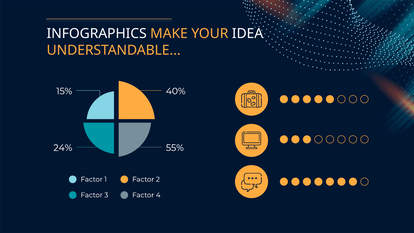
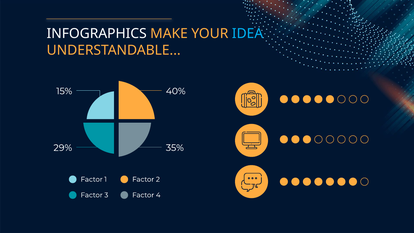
IDEA colour: white -> light blue (248, 34)
24%: 24% -> 29% (63, 148)
55%: 55% -> 35% (175, 148)
